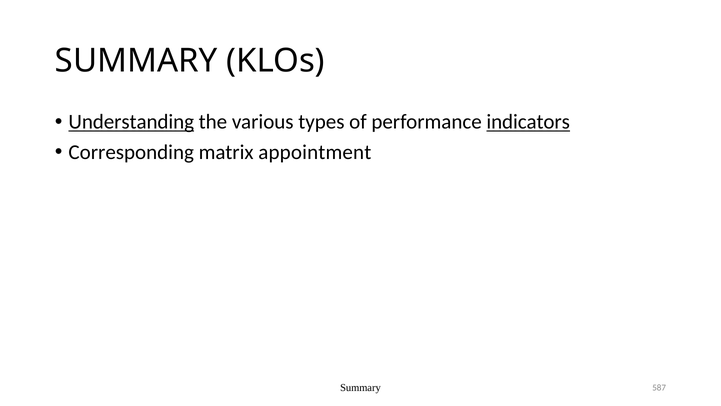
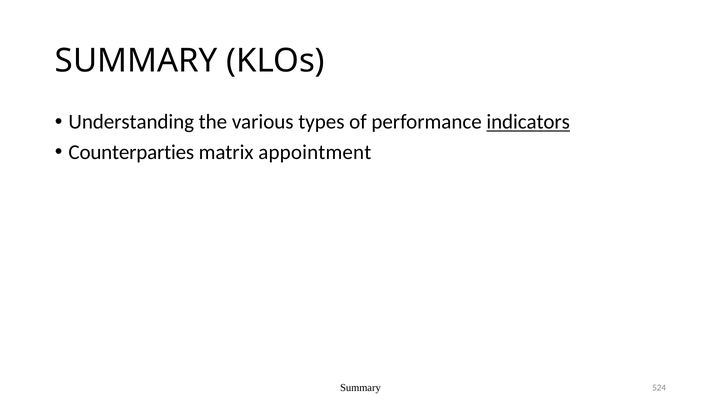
Understanding underline: present -> none (131, 122)
Corresponding: Corresponding -> Counterparties (131, 152)
587: 587 -> 524 (659, 387)
